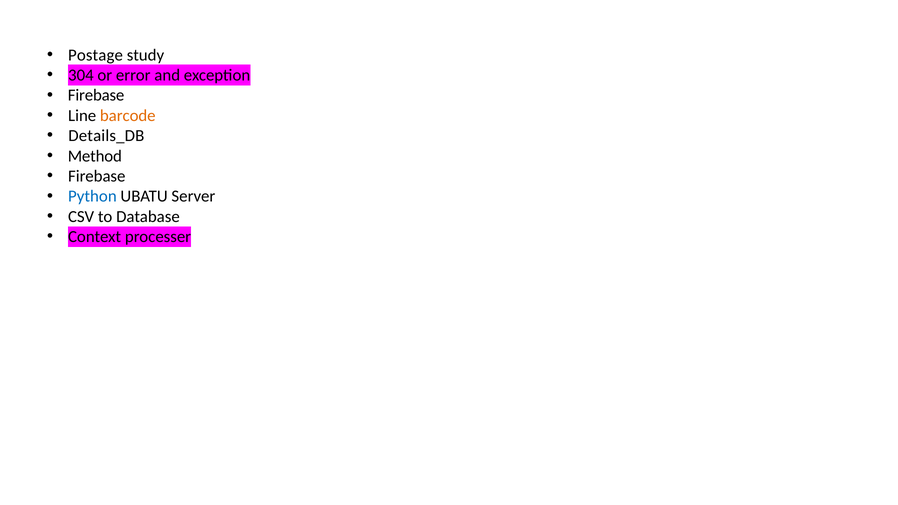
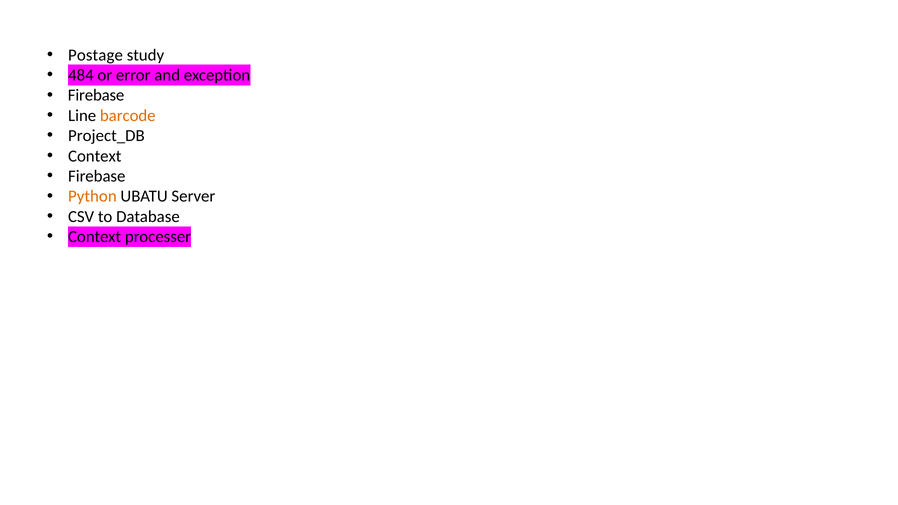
304: 304 -> 484 (81, 75)
Details_DB: Details_DB -> Project_DB (106, 136)
Method: Method -> Context (95, 156)
Python colour: blue -> orange (92, 196)
